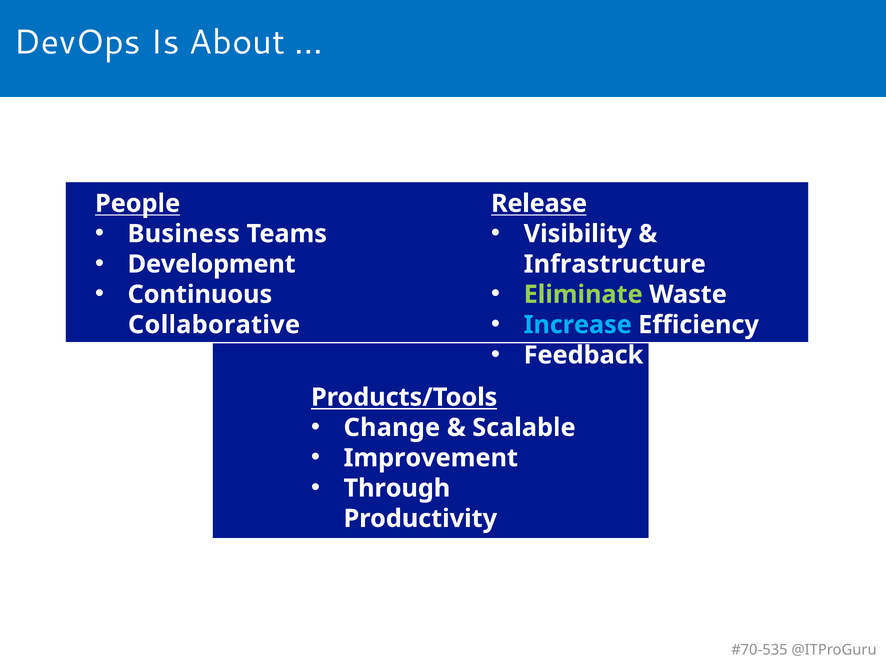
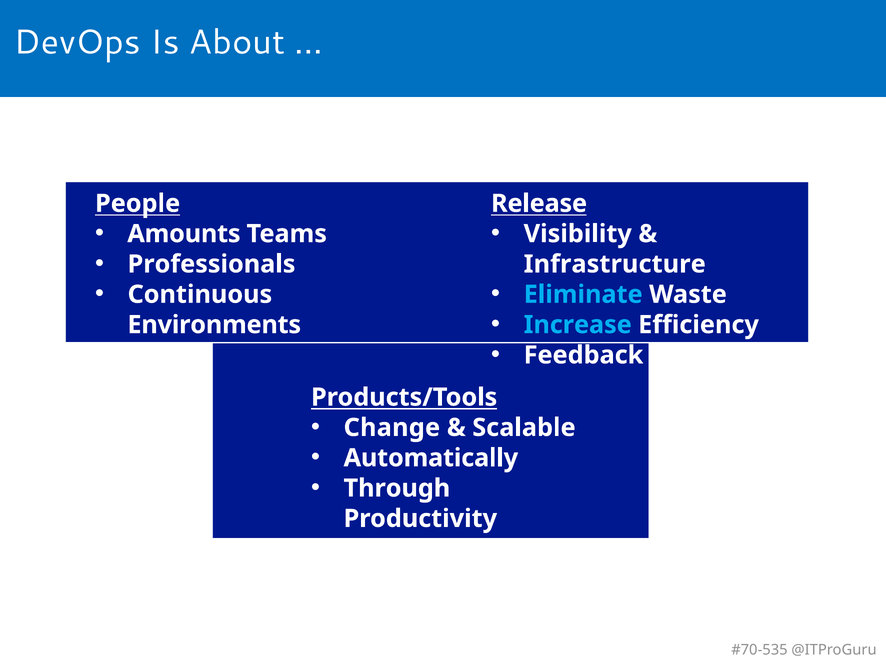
Business: Business -> Amounts (184, 234)
Development: Development -> Professionals (212, 264)
Eliminate colour: light green -> light blue (583, 295)
Collaborative: Collaborative -> Environments (214, 325)
Improvement: Improvement -> Automatically (431, 458)
